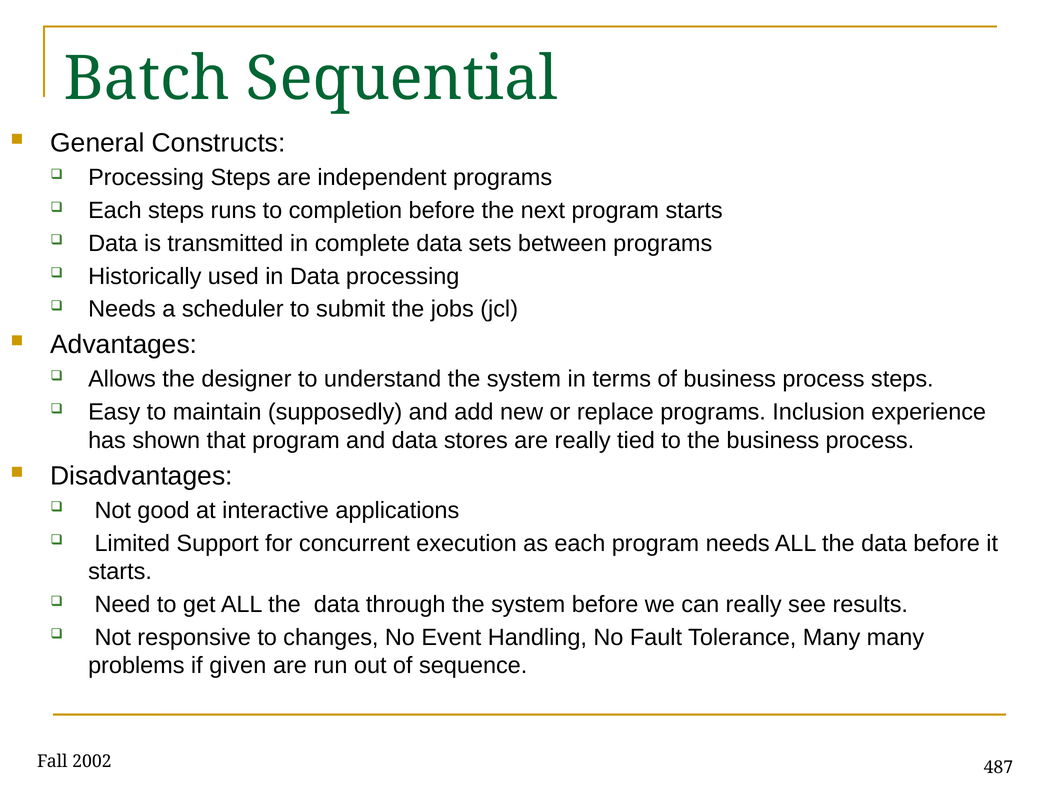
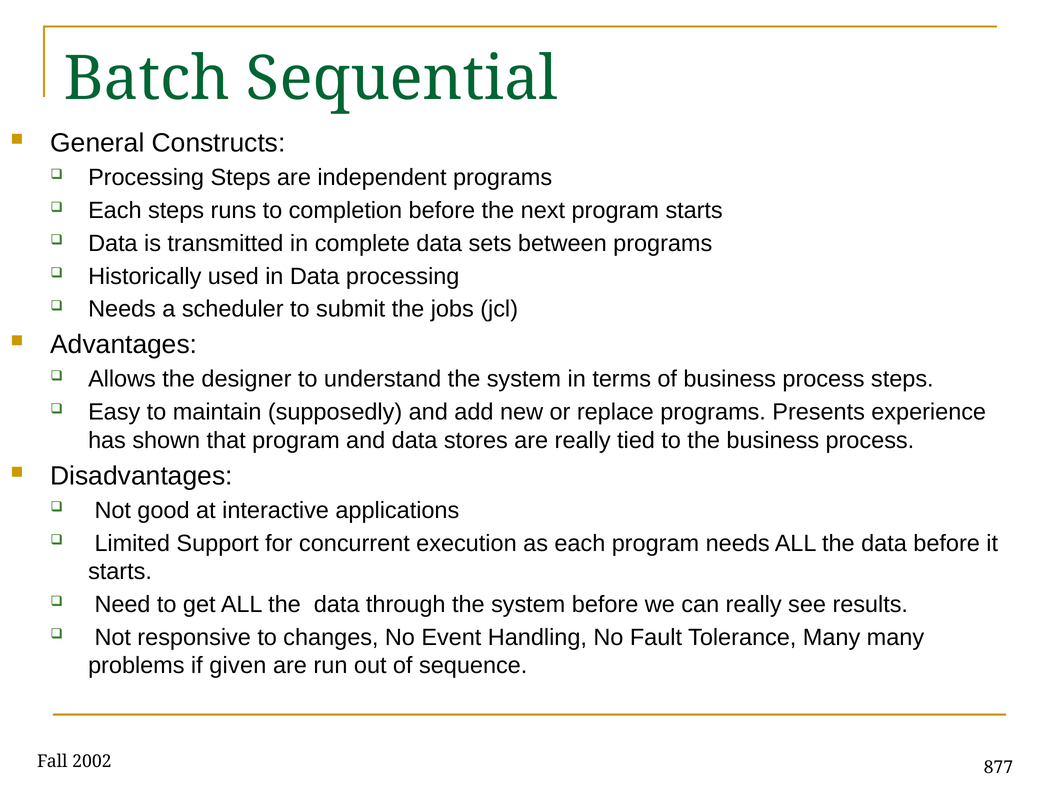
Inclusion: Inclusion -> Presents (819, 412)
487: 487 -> 877 (998, 768)
